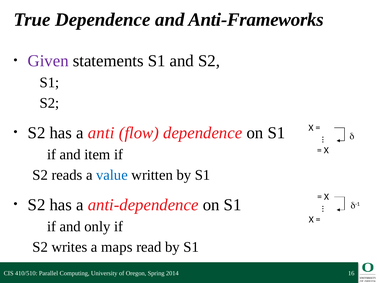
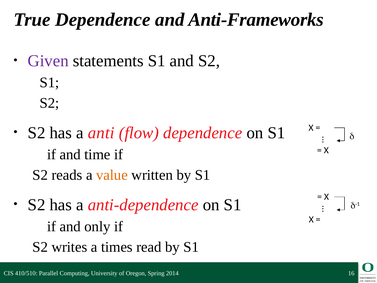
item: item -> time (97, 154)
value colour: blue -> orange (112, 175)
maps: maps -> times (117, 247)
